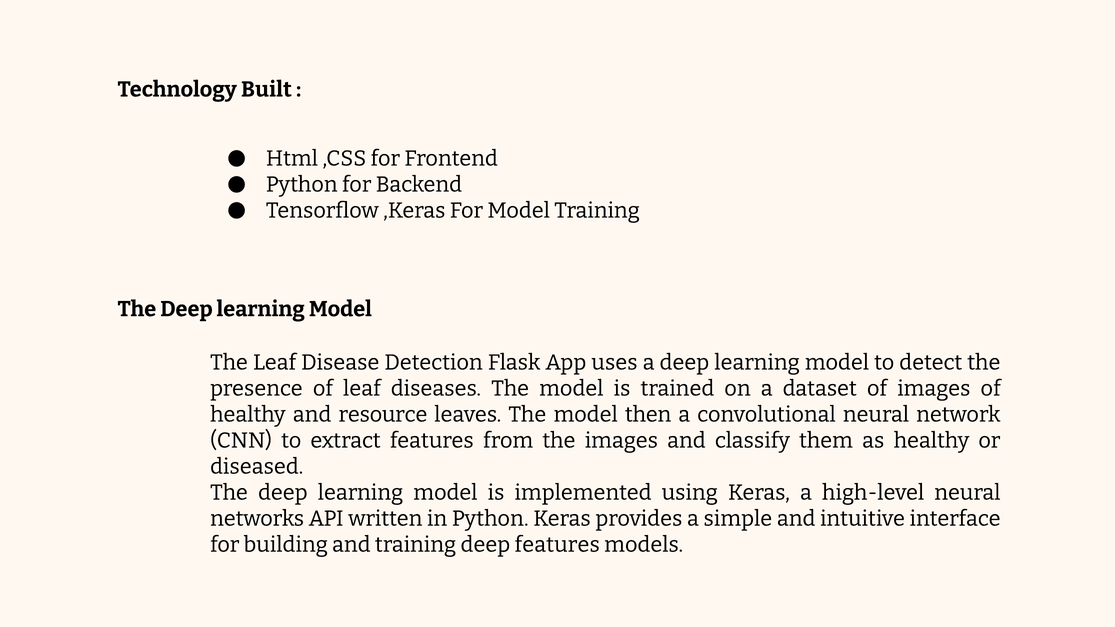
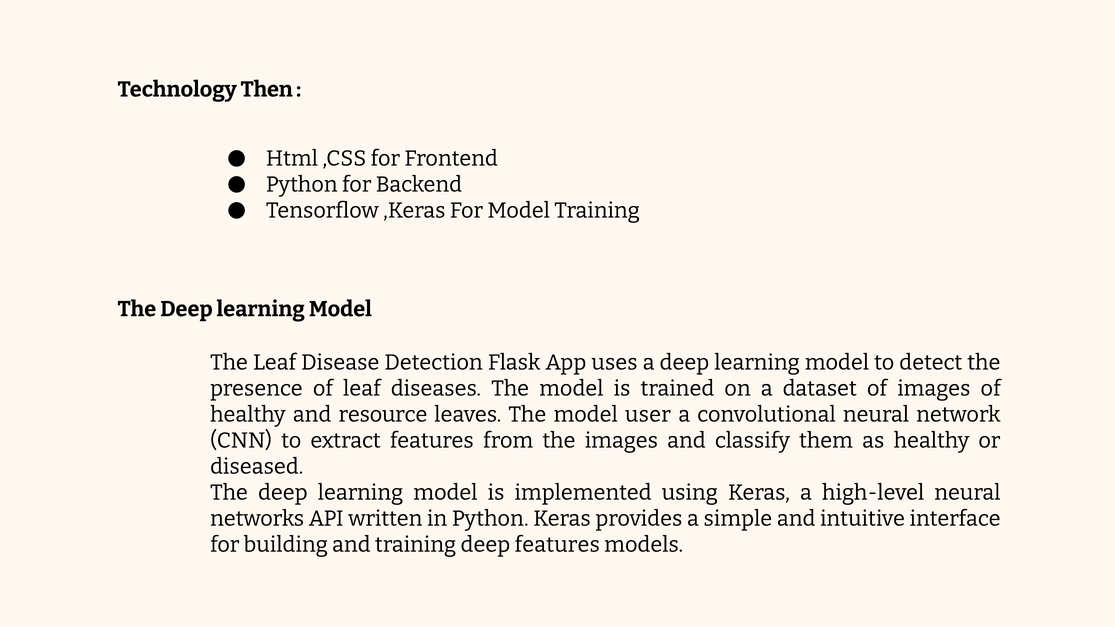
Built: Built -> Then (267, 89)
then: then -> user (648, 415)
